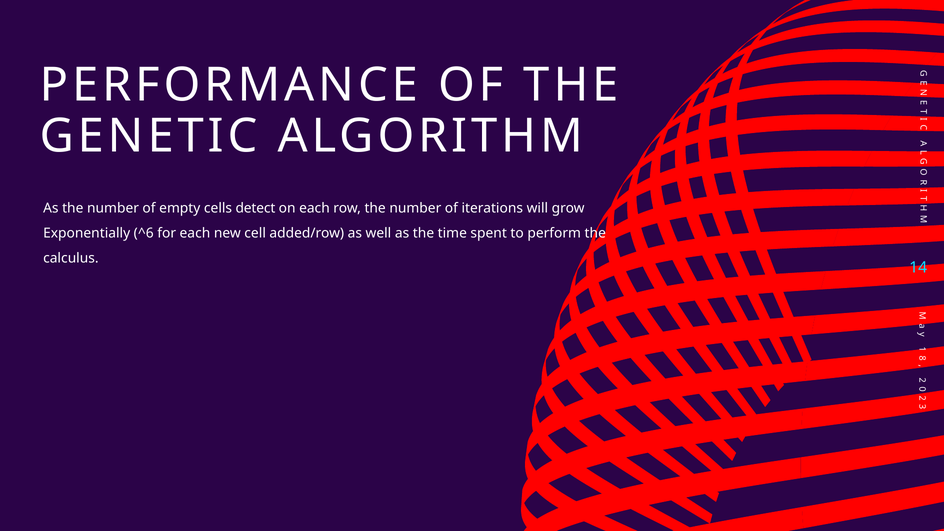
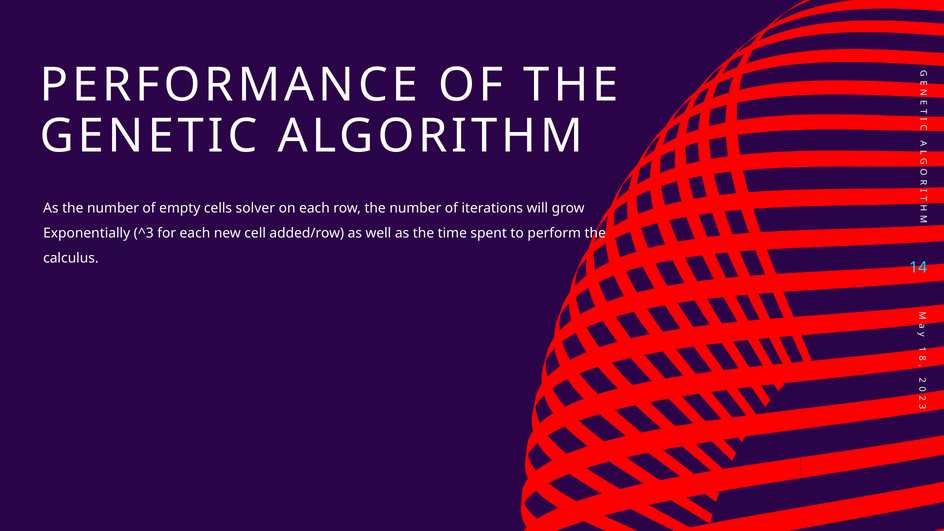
detect: detect -> solver (255, 208)
^6: ^6 -> ^3 (144, 233)
